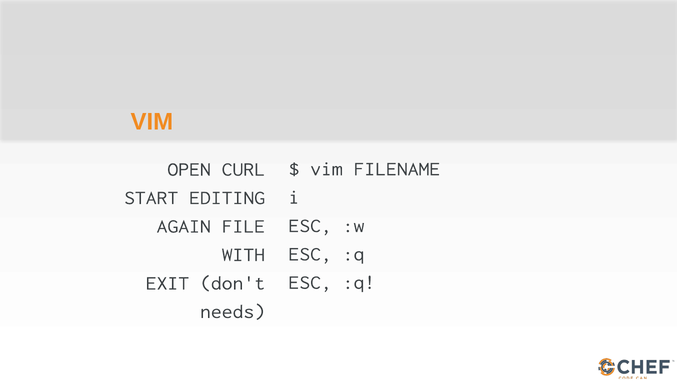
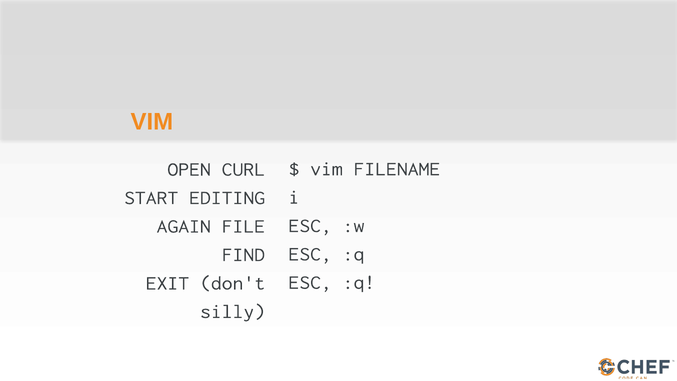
WITH: WITH -> FIND (243, 254)
needs: needs -> silly (233, 311)
